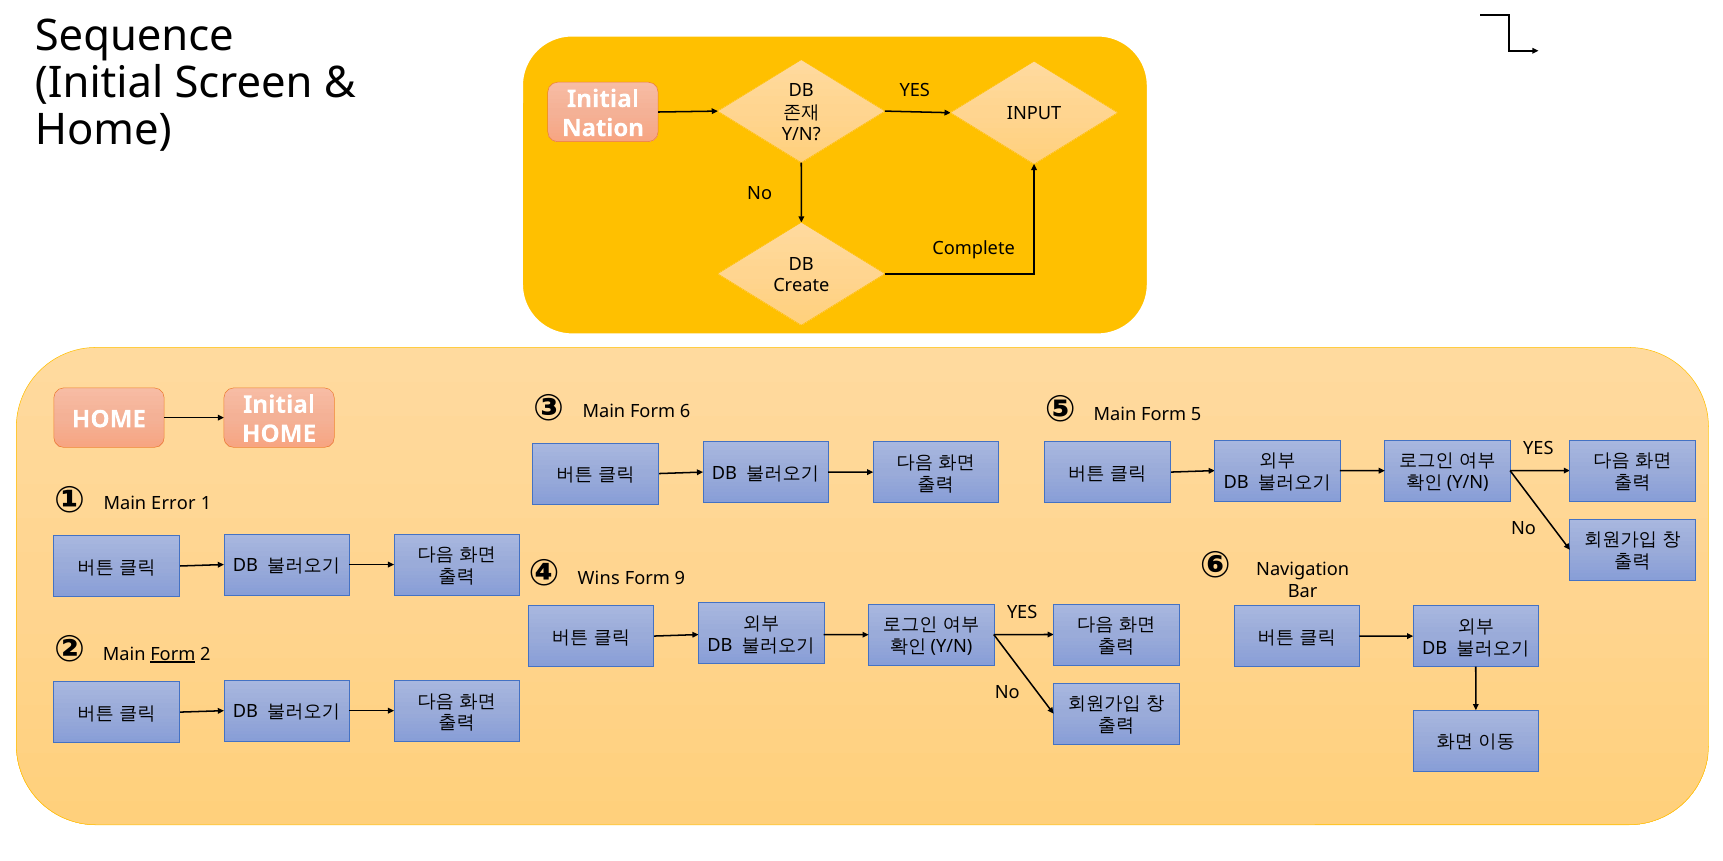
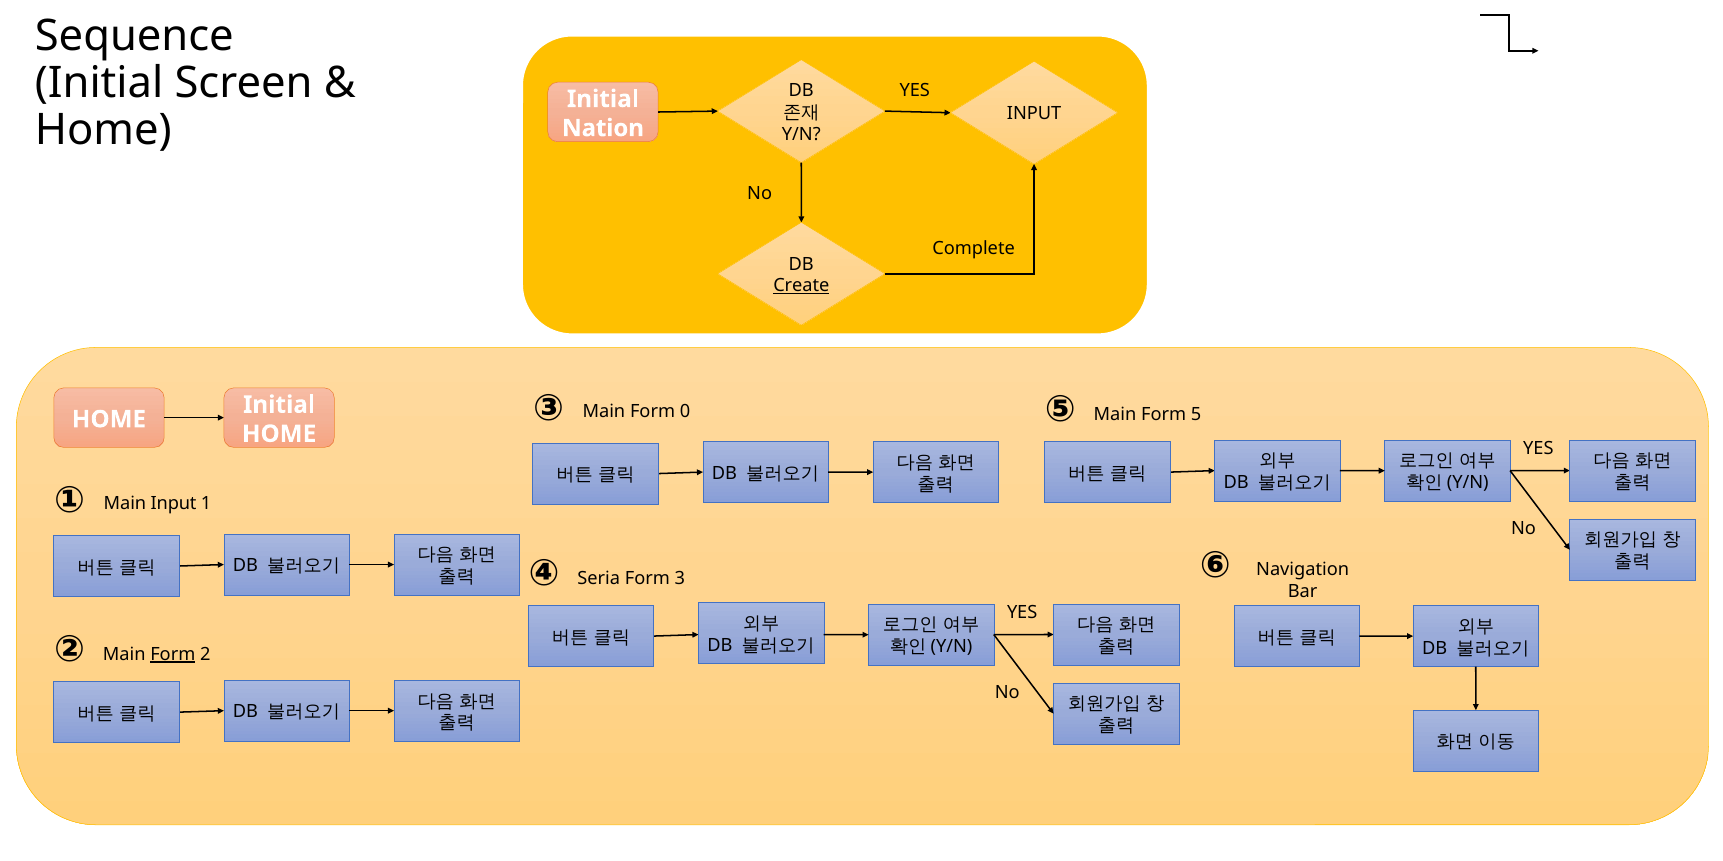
Create underline: none -> present (801, 286)
6: 6 -> 0 (685, 411)
Main Error: Error -> Input (174, 504)
Wins: Wins -> Seria (599, 578)
9: 9 -> 3 (680, 578)
